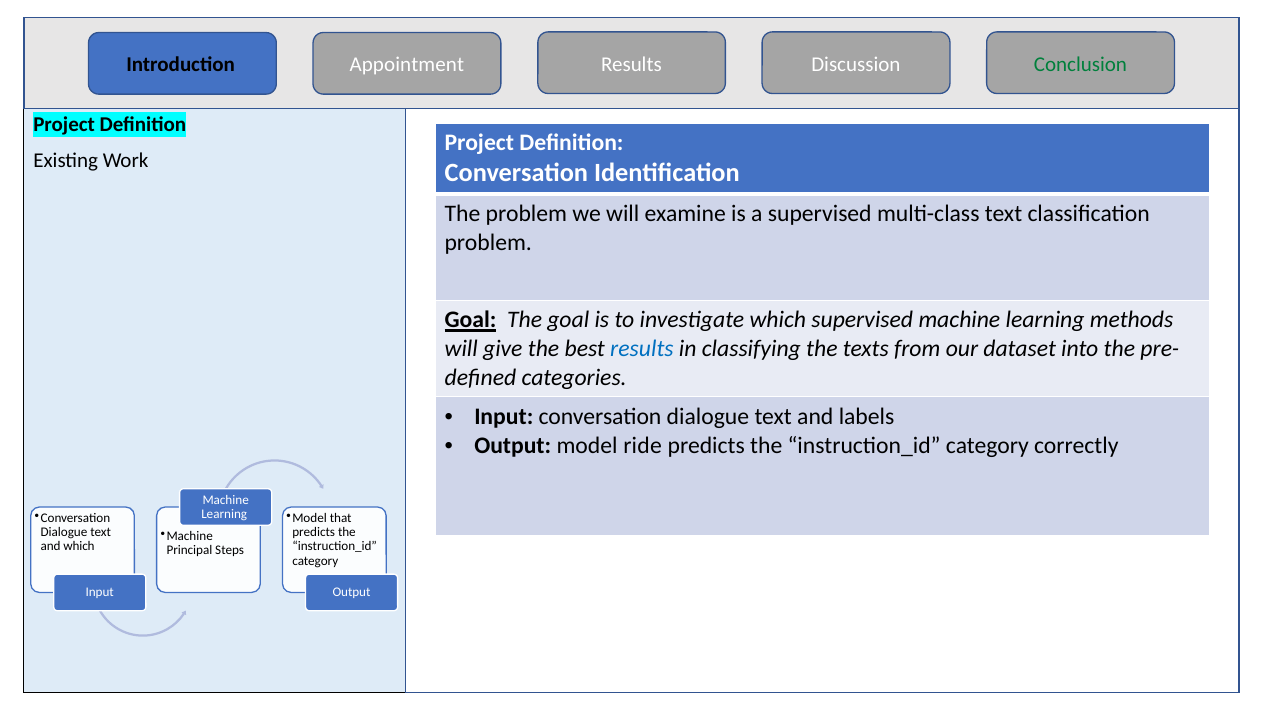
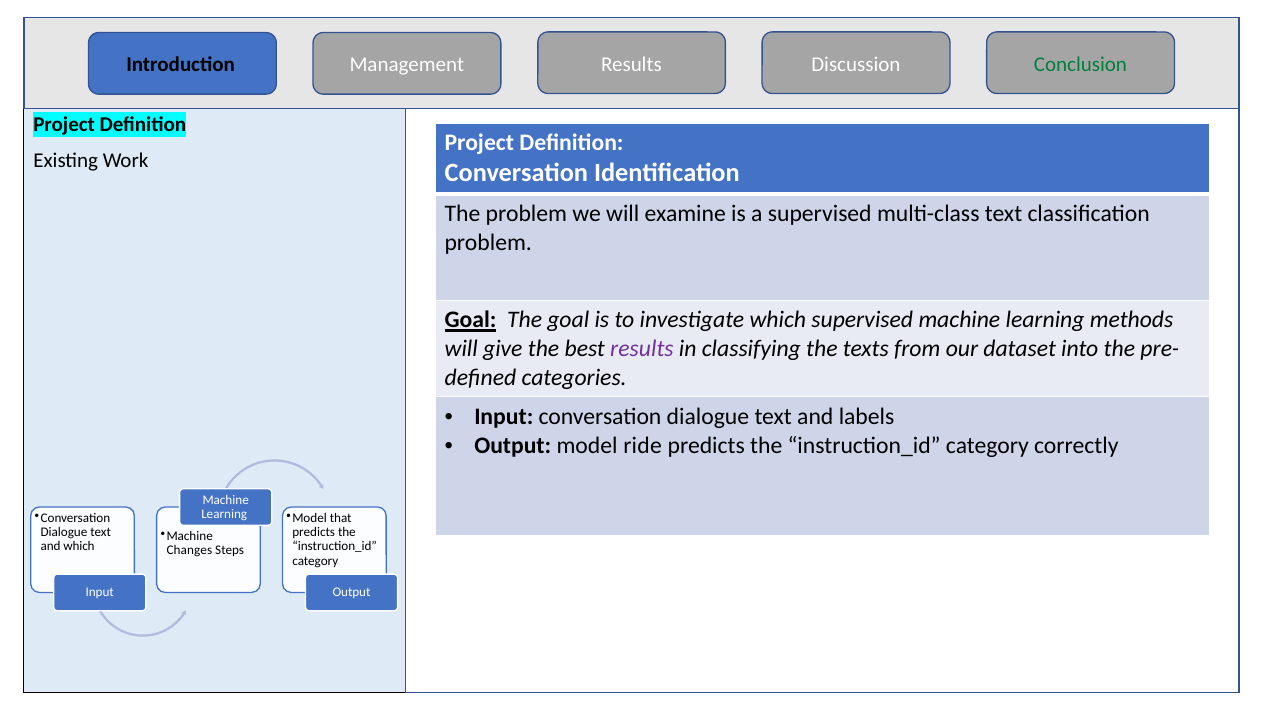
Appointment: Appointment -> Management (407, 65)
results colour: blue -> purple (642, 349)
Principal: Principal -> Changes (189, 551)
